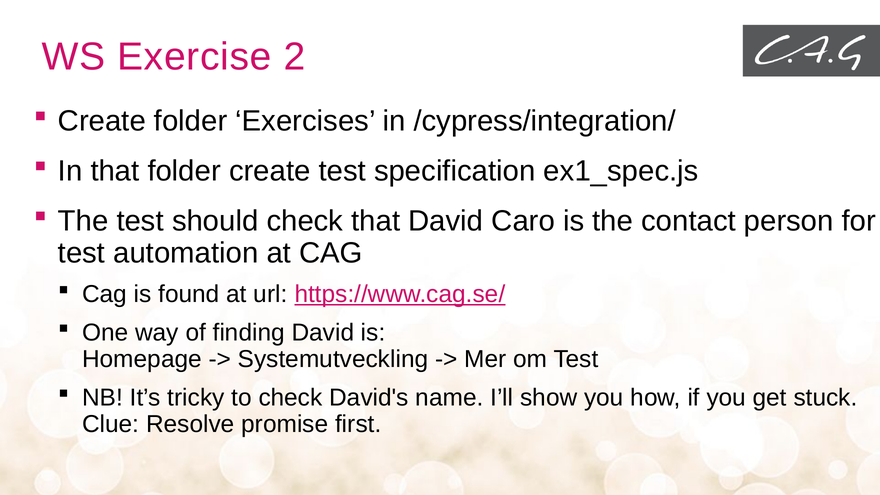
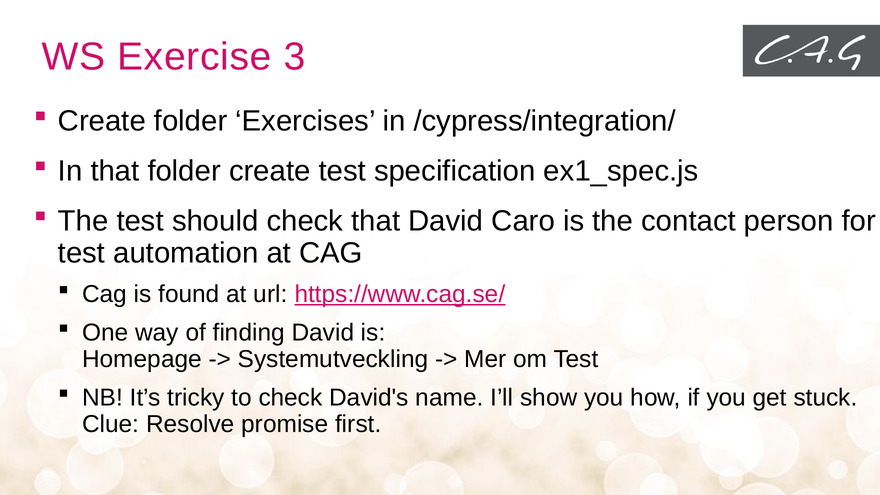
2: 2 -> 3 (294, 57)
